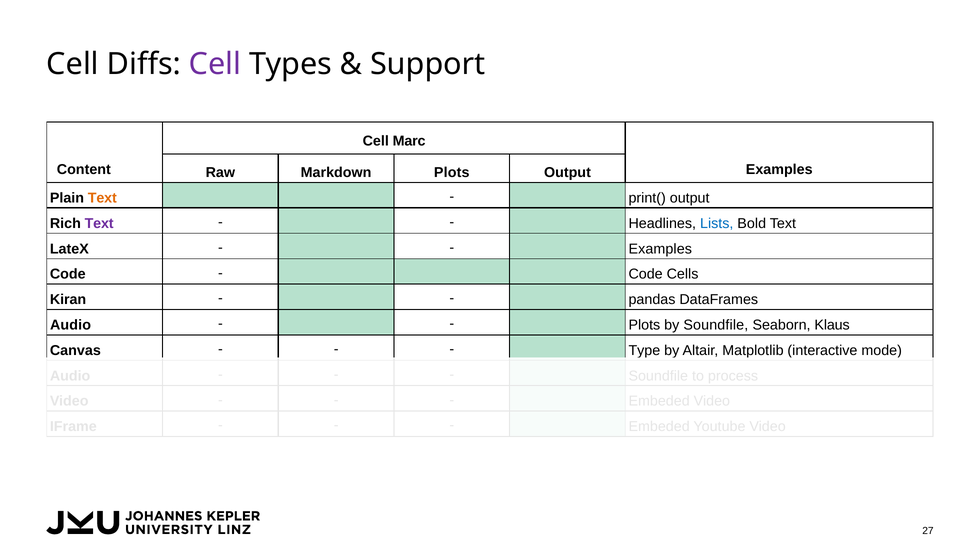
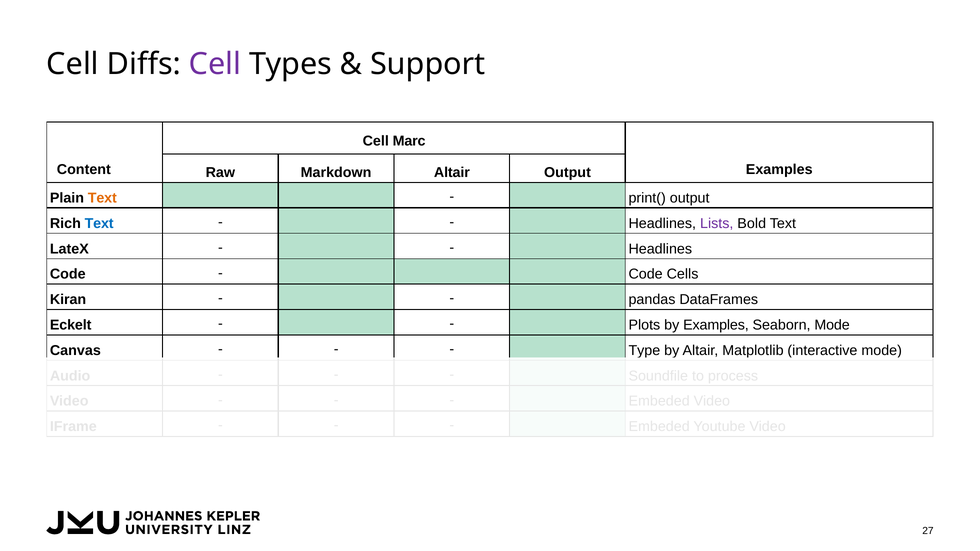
Markdown Plots: Plots -> Altair (452, 173)
Text colour: purple -> blue (99, 224)
Lists colour: blue -> purple (717, 224)
Examples: Examples -> Headlines (660, 249)
Audio: Audio -> Eckelt (71, 325)
by Soundfile: Soundfile -> Examples (716, 325)
Seaborn Klaus: Klaus -> Mode (832, 325)
